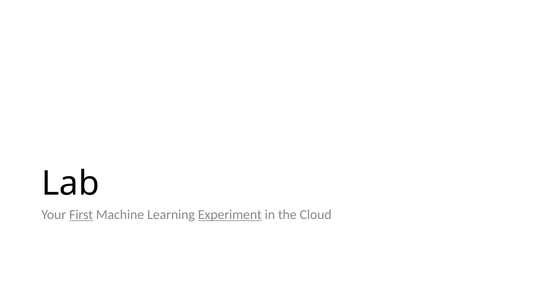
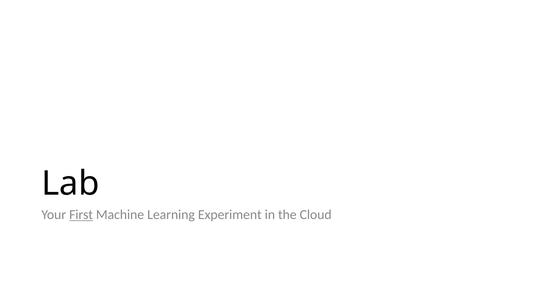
Experiment underline: present -> none (230, 215)
